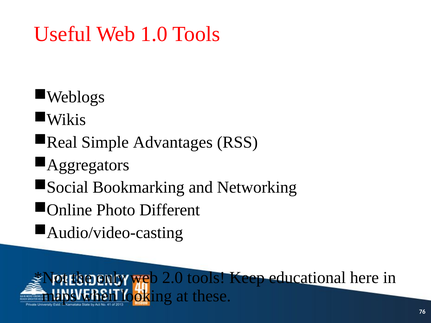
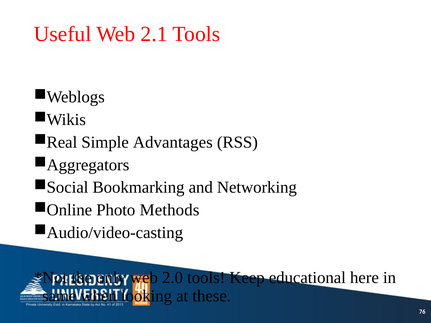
1.0: 1.0 -> 2.1 (154, 34)
Different: Different -> Methods (170, 210)
maps: maps -> same (59, 296)
